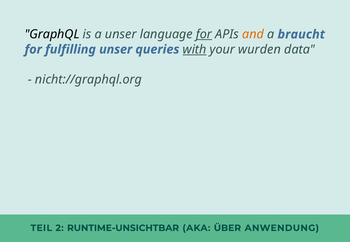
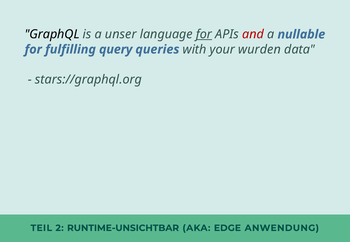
and colour: orange -> red (253, 34)
braucht: braucht -> nullable (301, 34)
fulfilling unser: unser -> query (116, 49)
with underline: present -> none (195, 49)
nicht://graphql.org: nicht://graphql.org -> stars://graphql.org (88, 80)
ÜBER: ÜBER -> EDGE (227, 228)
